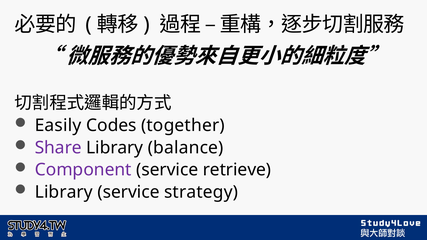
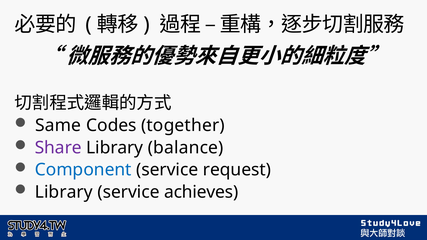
Easily: Easily -> Same (58, 125)
Component colour: purple -> blue (83, 170)
retrieve: retrieve -> request (237, 170)
strategy: strategy -> achieves (201, 192)
